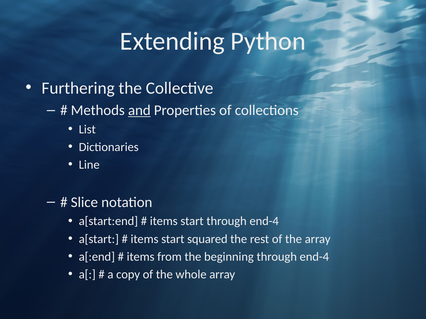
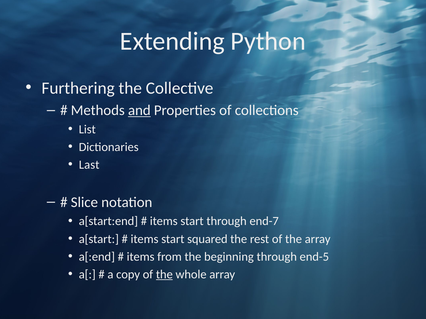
Line: Line -> Last (89, 165)
start through end-4: end-4 -> end-7 (264, 222)
beginning through end-4: end-4 -> end-5 (314, 257)
the underline: none -> present (164, 275)
